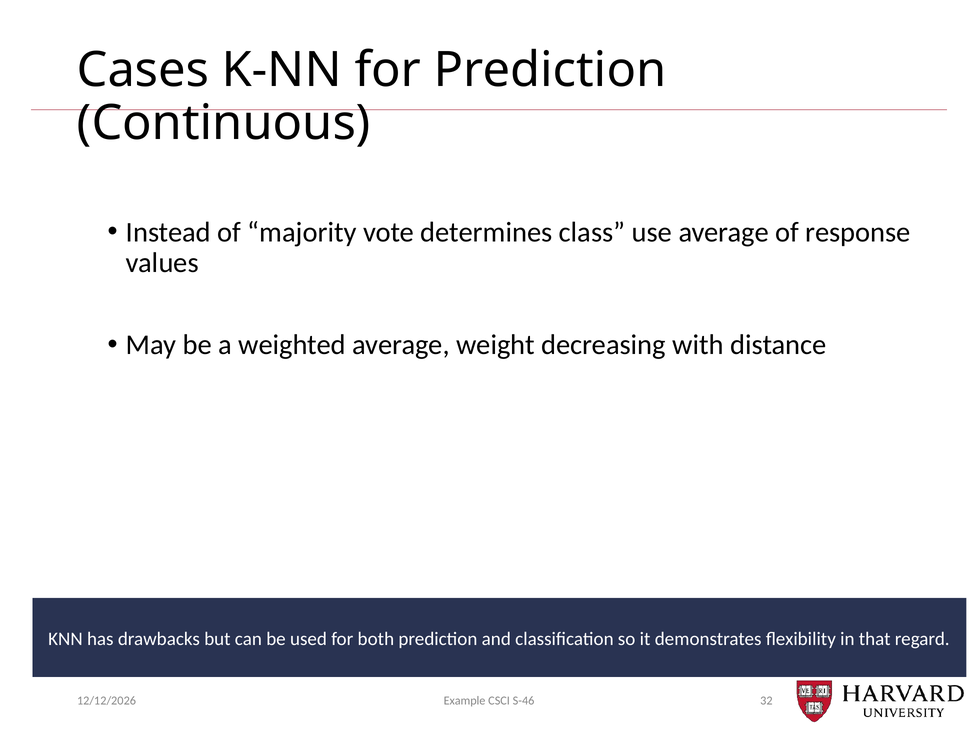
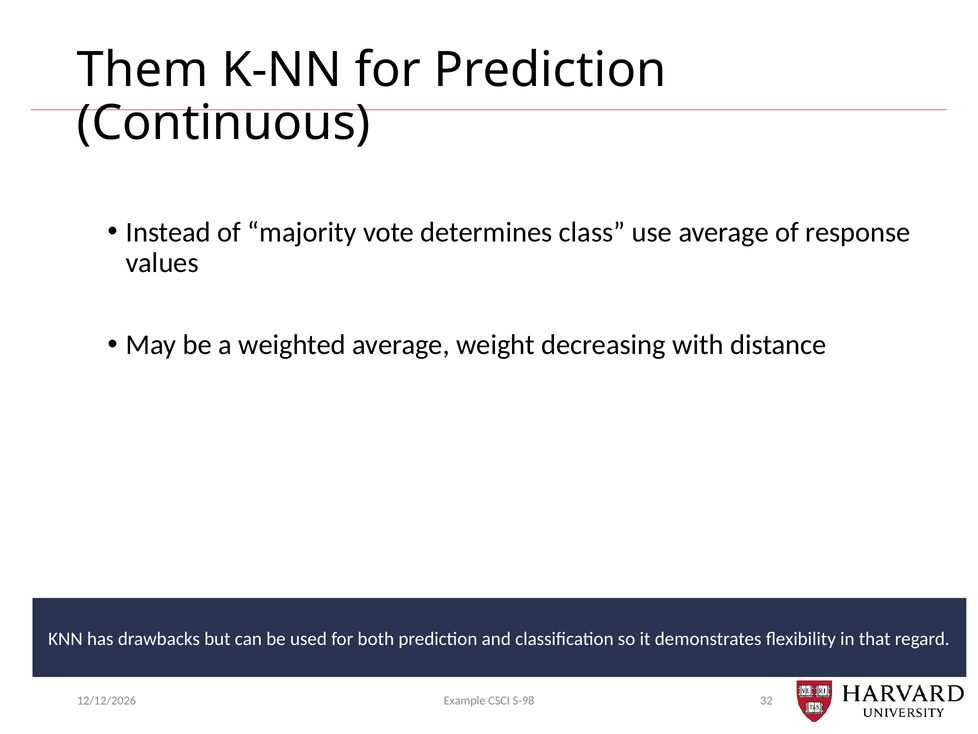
Cases: Cases -> Them (143, 70)
S-46: S-46 -> S-98 (524, 700)
